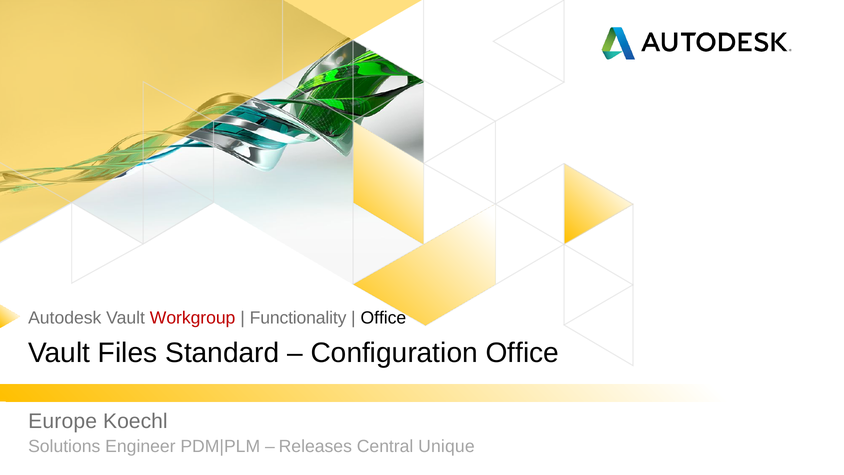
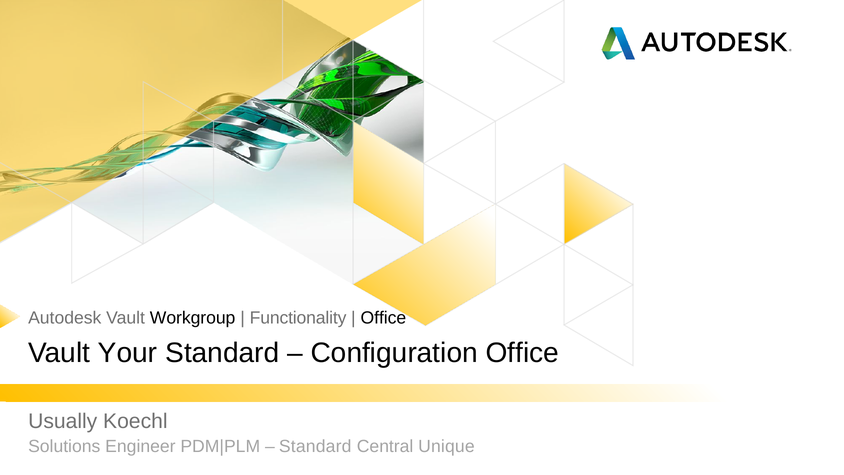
Workgroup colour: red -> black (193, 318)
Files: Files -> Your (128, 353)
Europe: Europe -> Usually (63, 421)
Releases: Releases -> Standard (315, 446)
